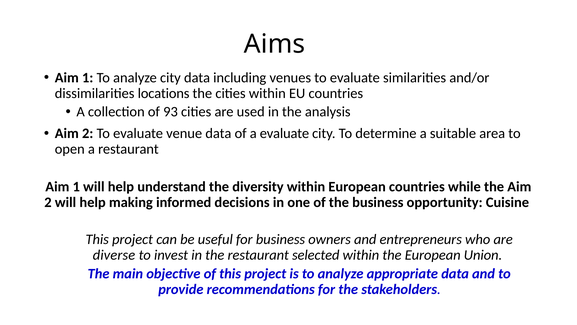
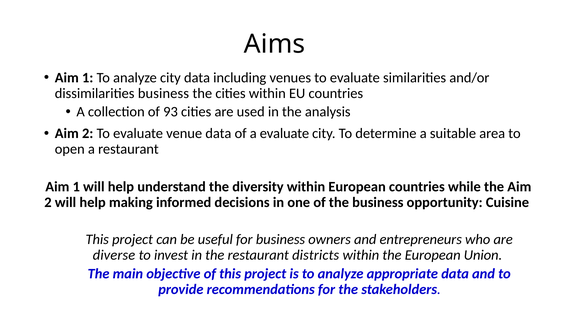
dissimilarities locations: locations -> business (163, 93)
selected: selected -> districts (316, 255)
